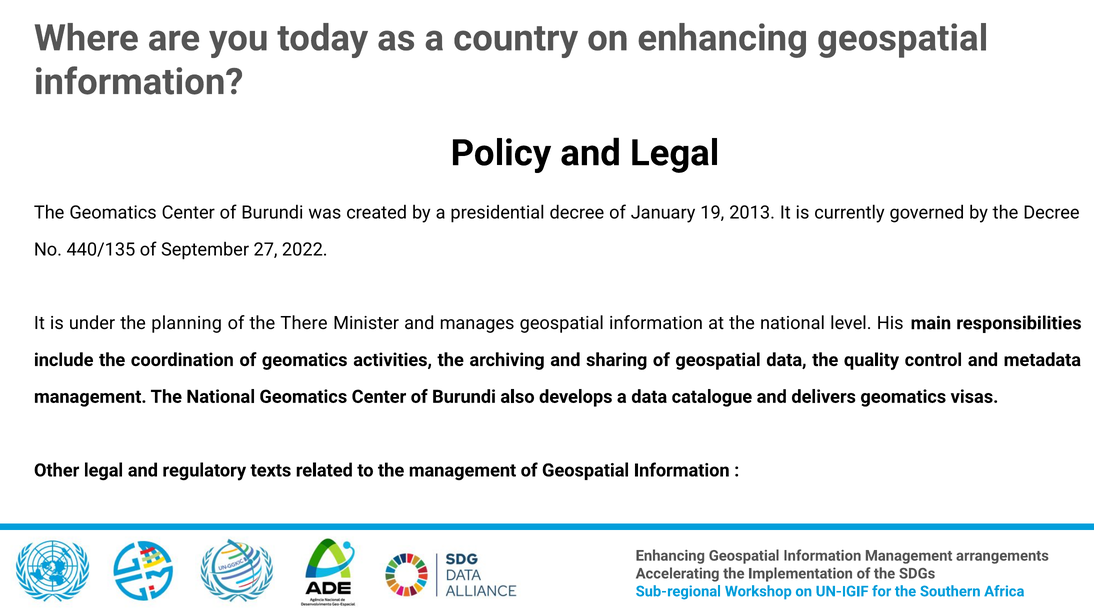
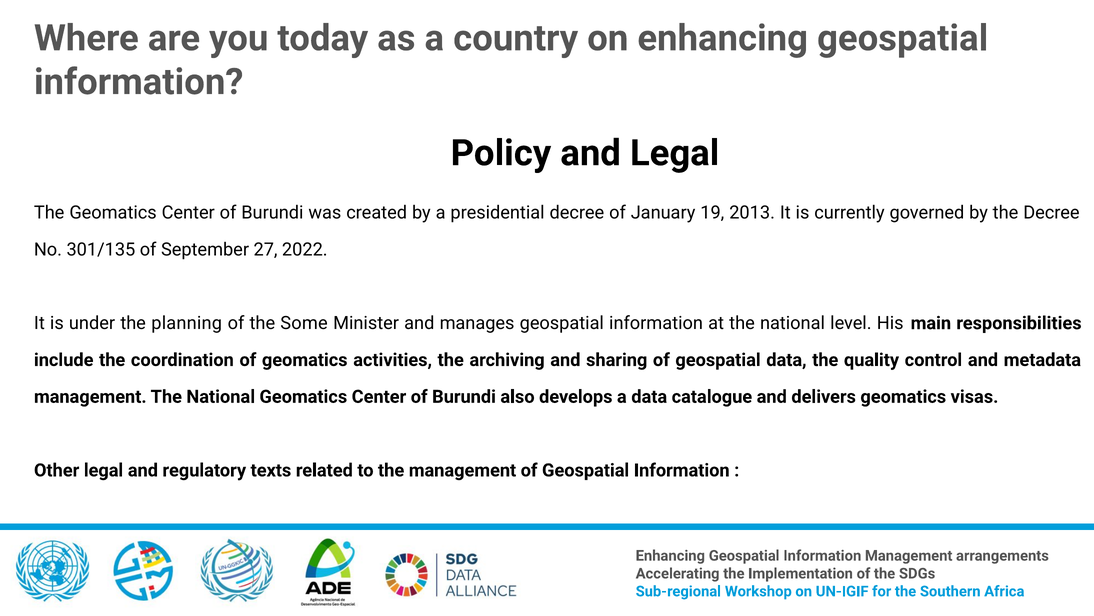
440/135: 440/135 -> 301/135 (101, 249)
There: There -> Some (304, 323)
